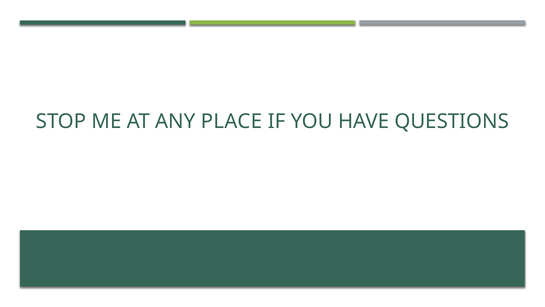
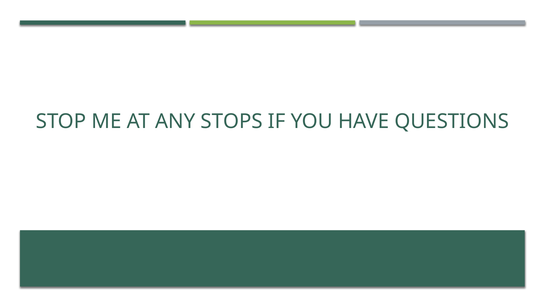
PLACE: PLACE -> STOPS (232, 121)
